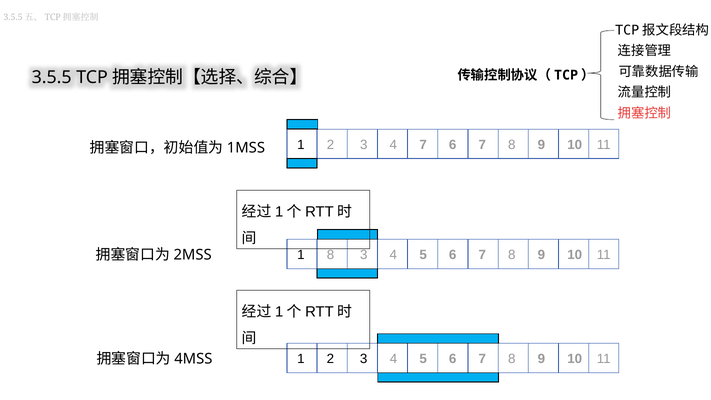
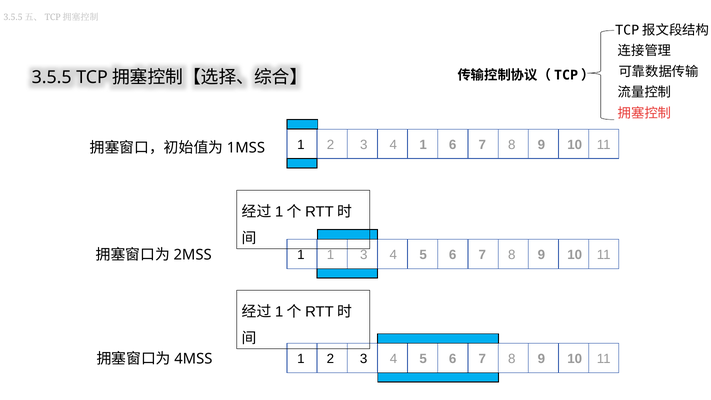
4 7: 7 -> 1 (423, 145)
1 8: 8 -> 1 (330, 255)
